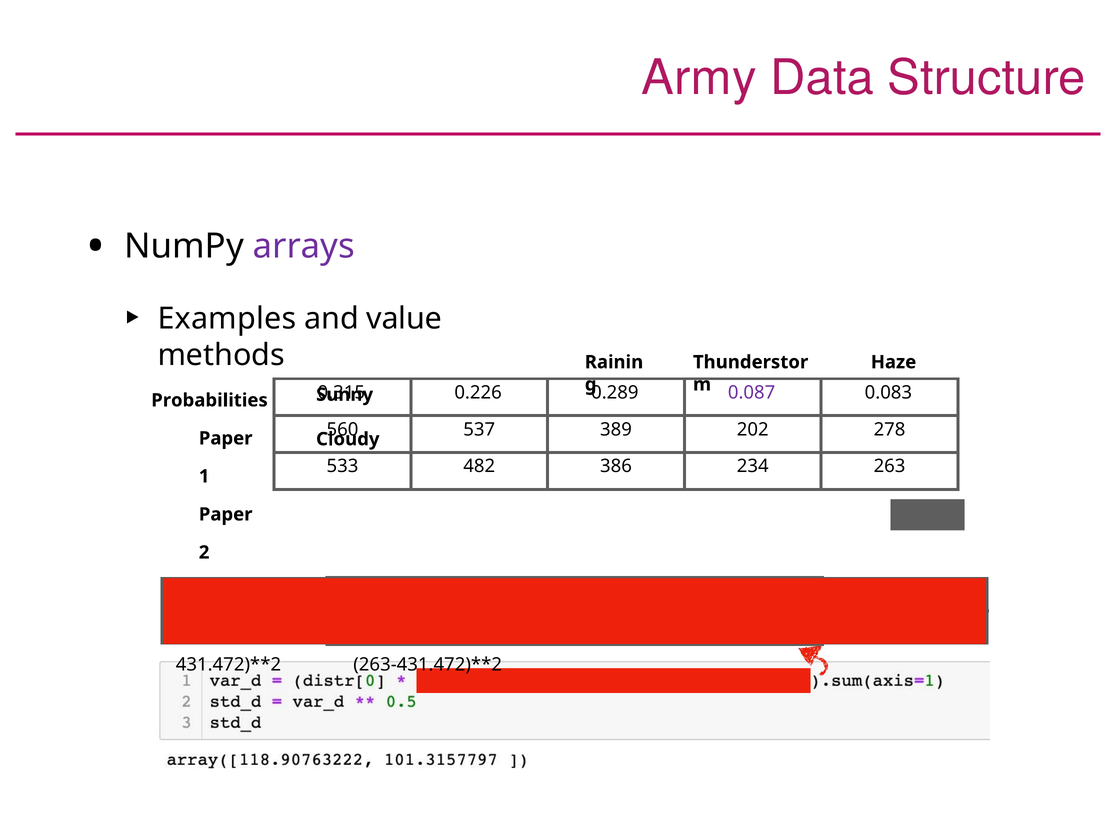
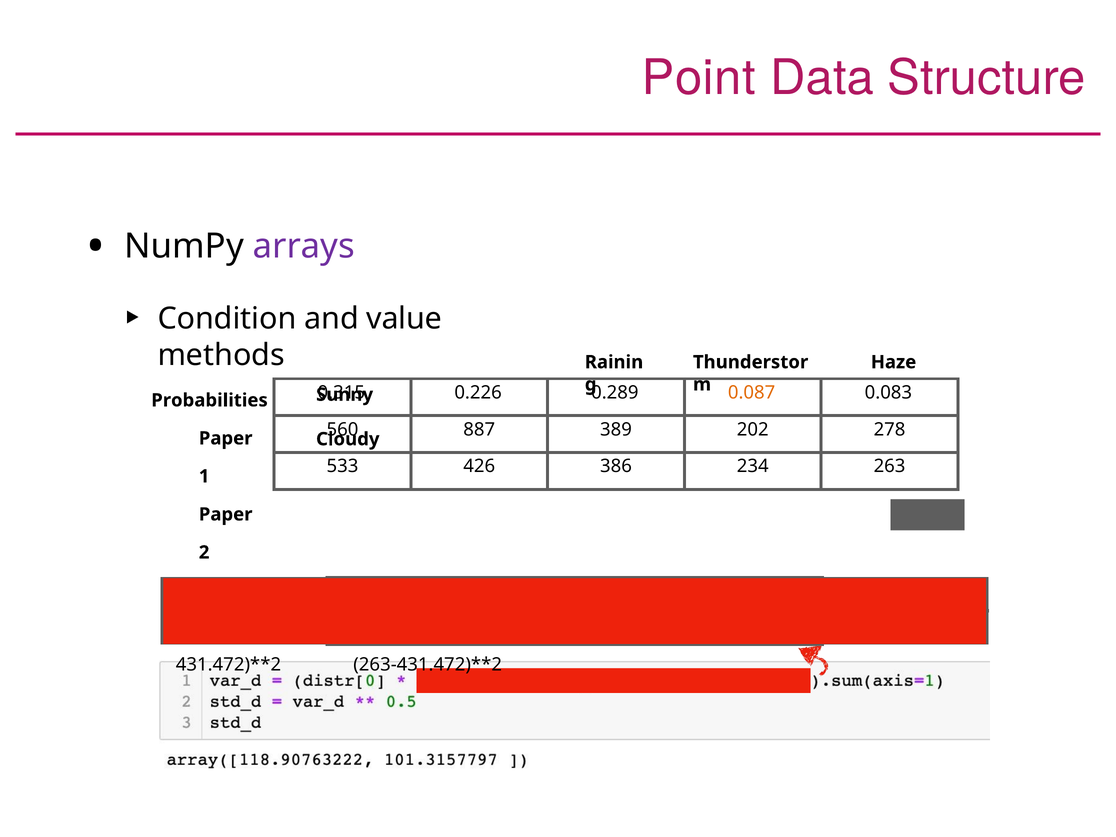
Army: Army -> Point (699, 78)
Examples: Examples -> Condition (227, 319)
0.087 colour: purple -> orange (752, 392)
537: 537 -> 887 (479, 429)
482: 482 -> 426 (479, 466)
